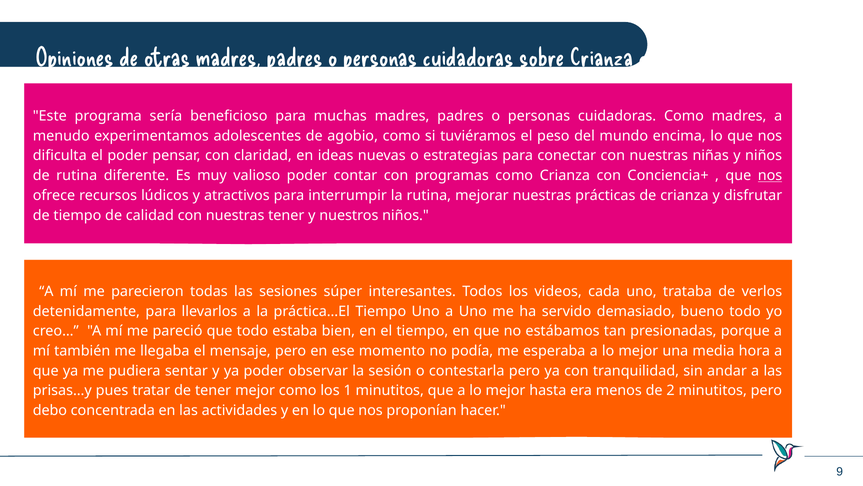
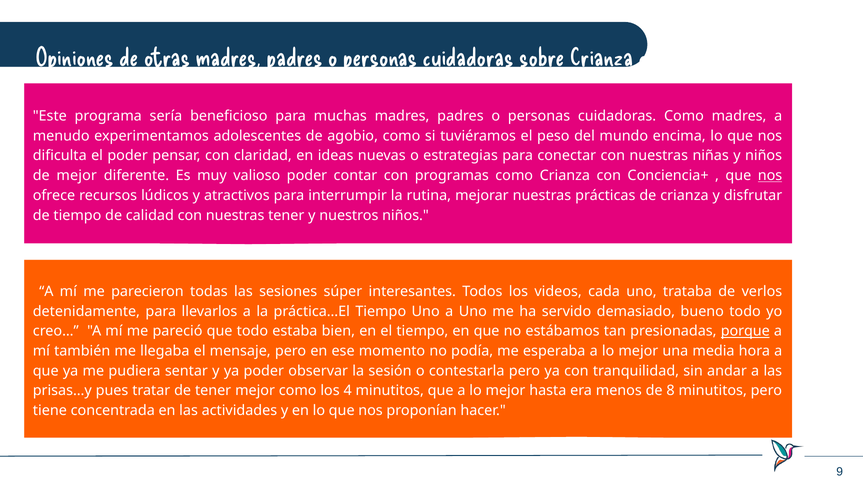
de rutina: rutina -> mejor (77, 175)
porque underline: none -> present (745, 331)
1: 1 -> 4 (348, 390)
2: 2 -> 8 (671, 390)
debo: debo -> tiene (50, 410)
